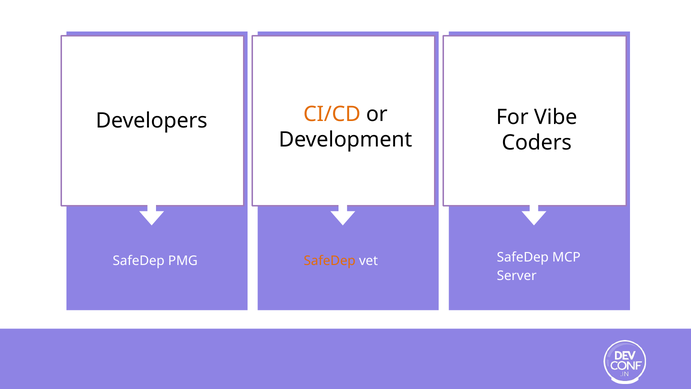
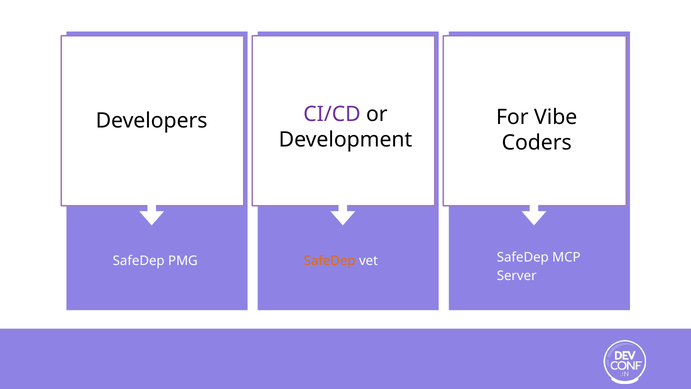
CI/CD colour: orange -> purple (332, 114)
